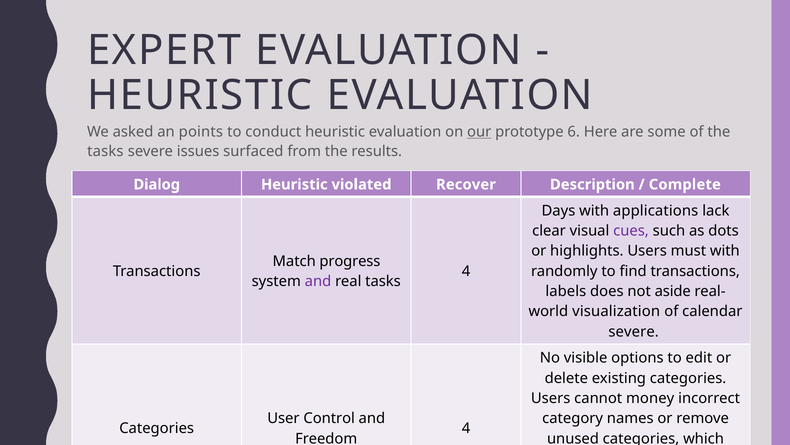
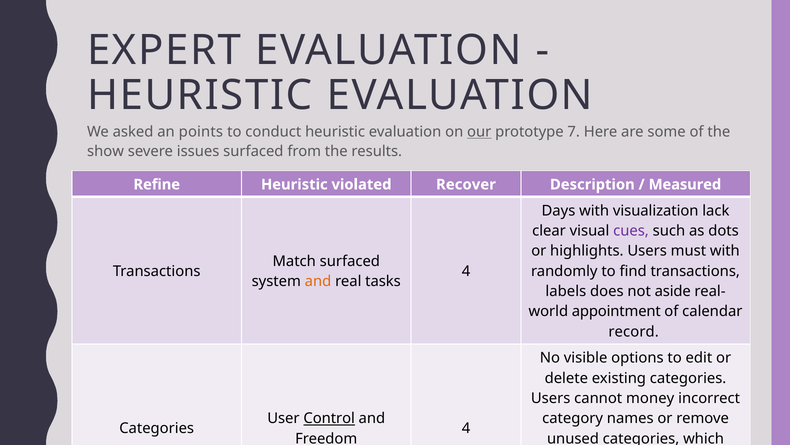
6: 6 -> 7 (574, 132)
tasks: tasks -> show (105, 151)
Dialog: Dialog -> Refine (157, 184)
Complete: Complete -> Measured (685, 184)
applications: applications -> visualization (656, 210)
Match progress: progress -> surfaced (350, 261)
and colour: purple -> orange (318, 281)
visualization: visualization -> appointment (616, 311)
severe: severe -> record (634, 331)
Control underline: none -> present (329, 418)
